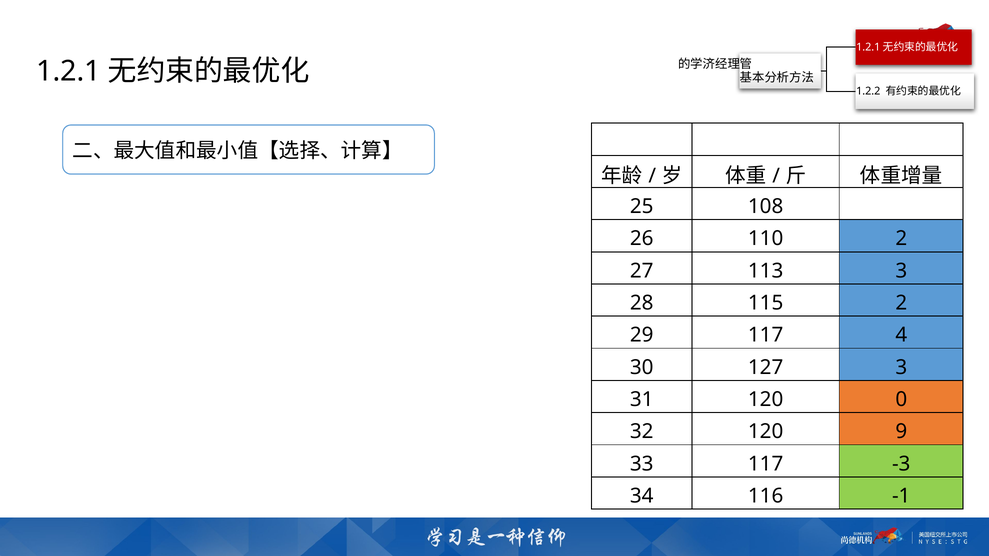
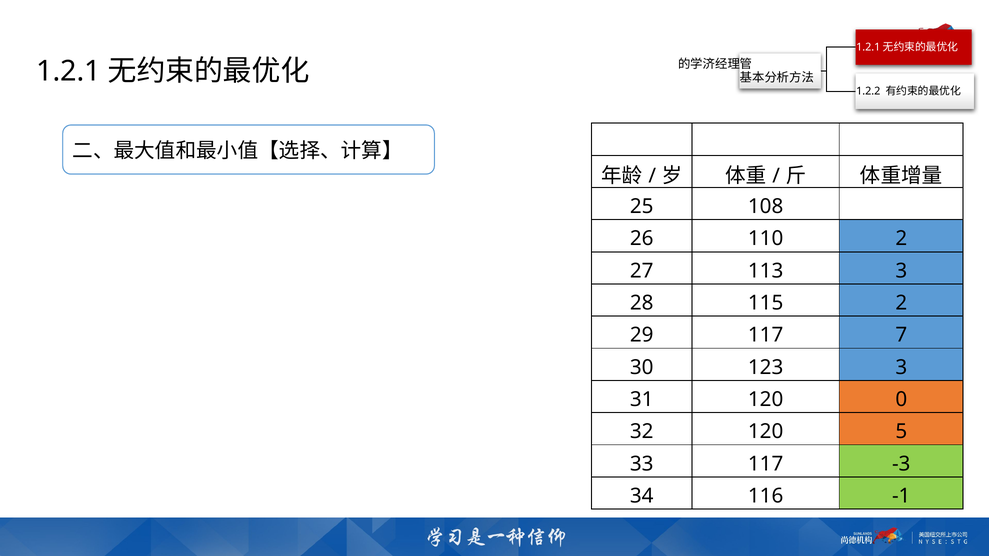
4: 4 -> 7 (901, 335)
127: 127 -> 123 (766, 368)
9: 9 -> 5 (901, 432)
